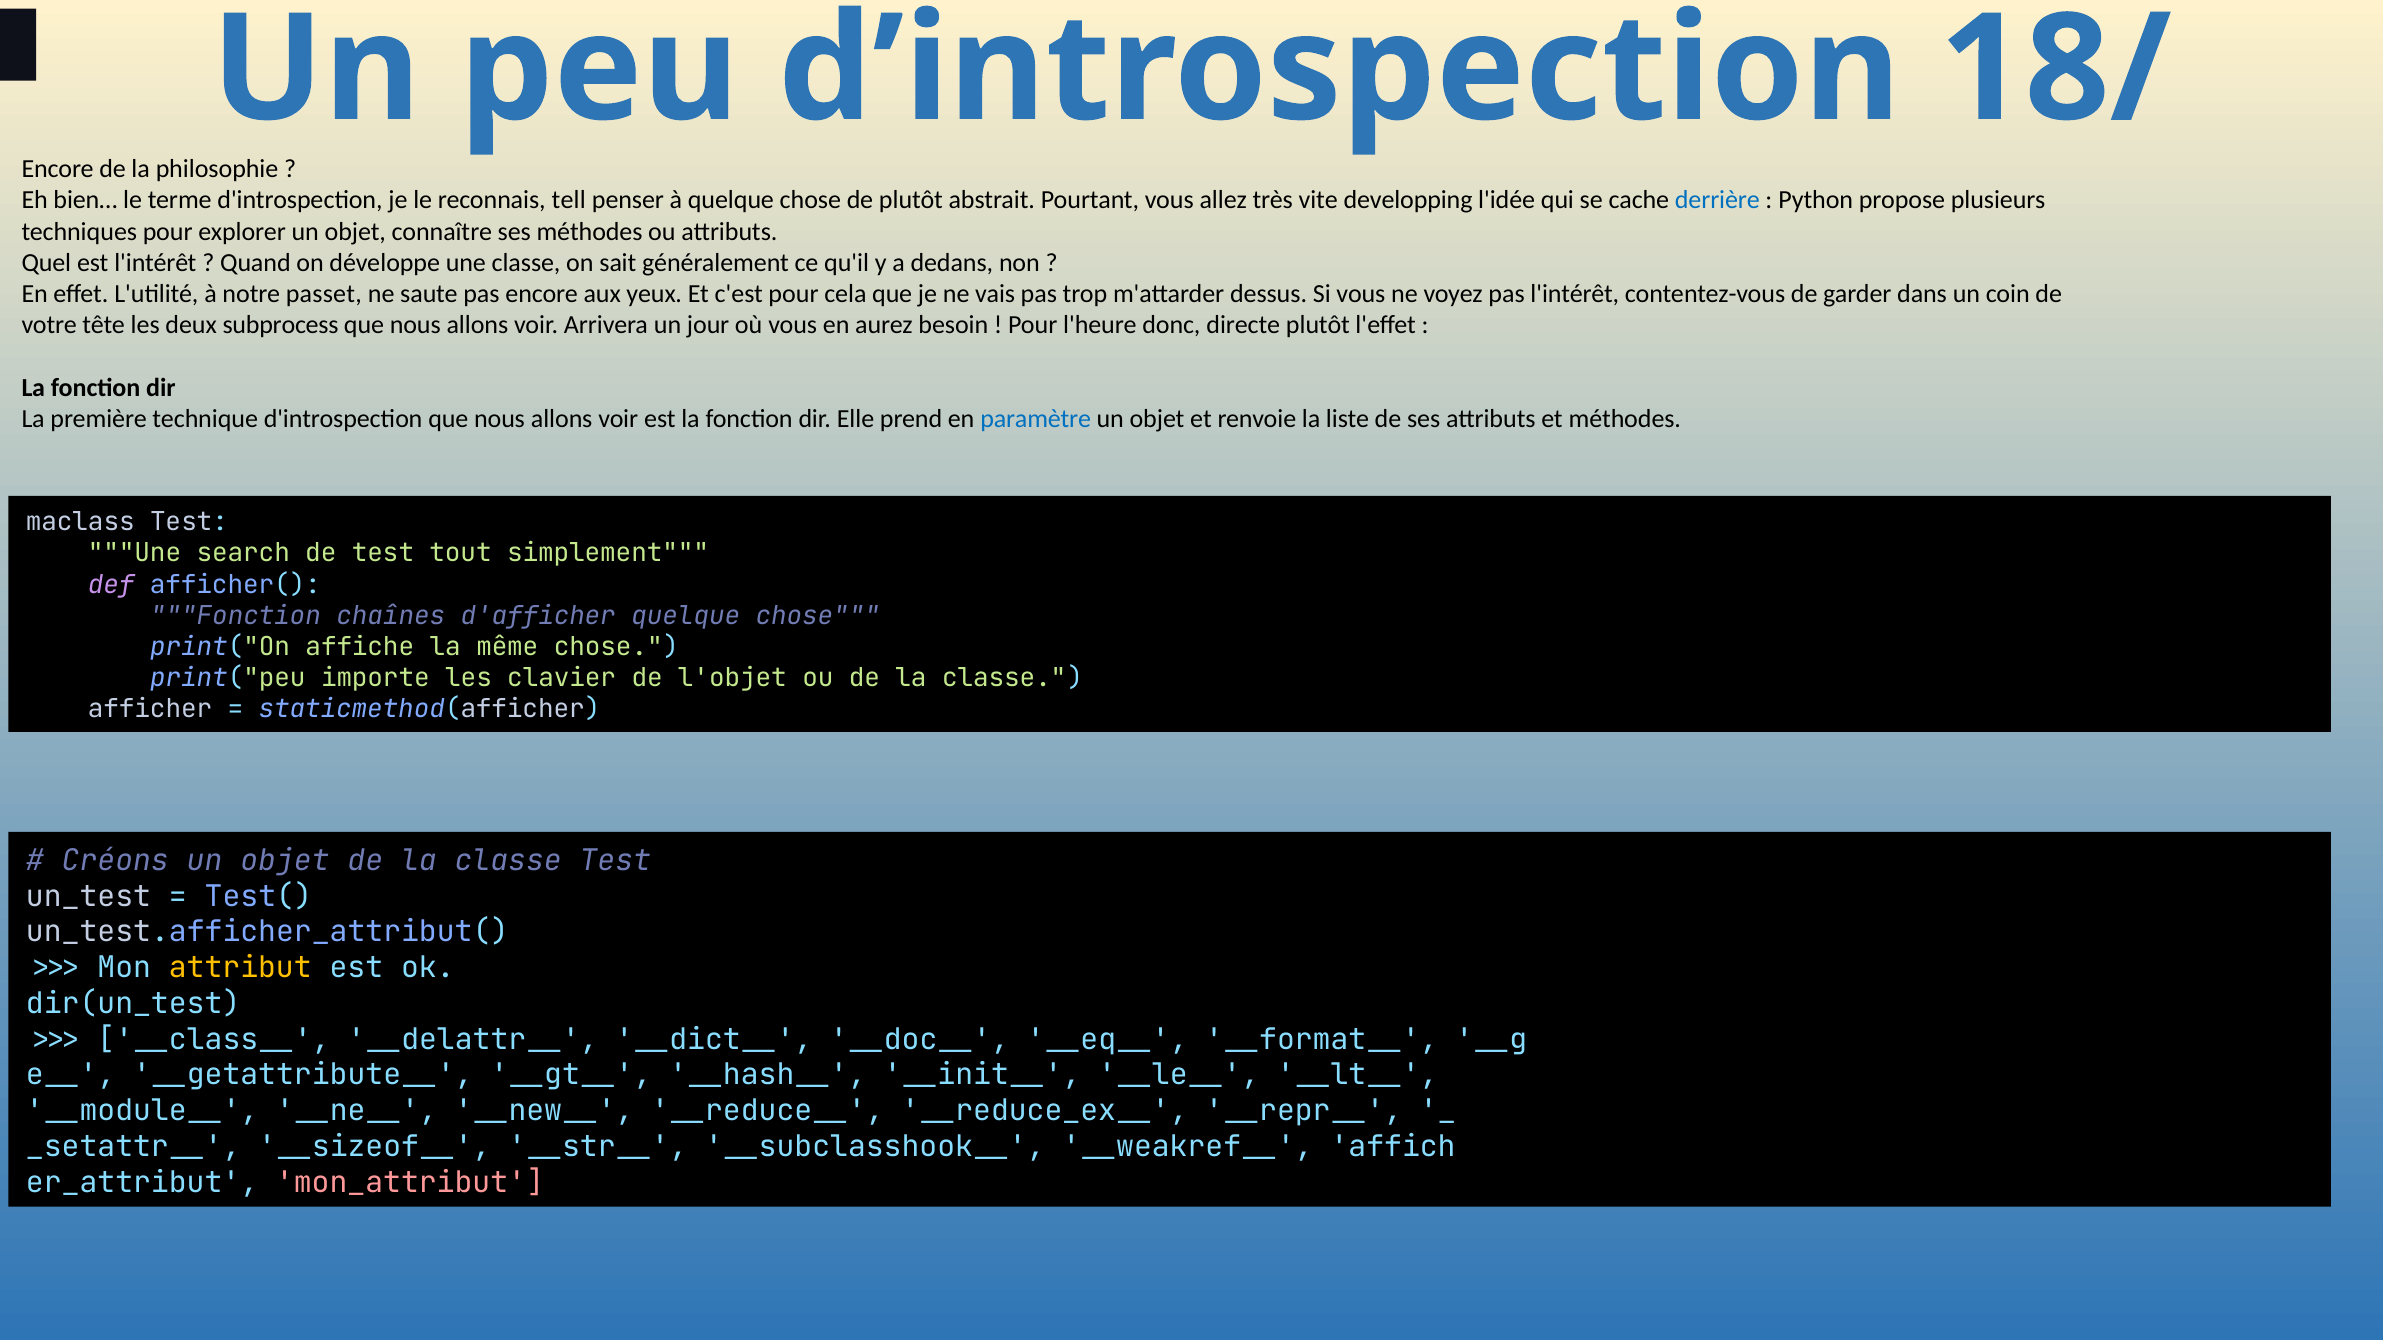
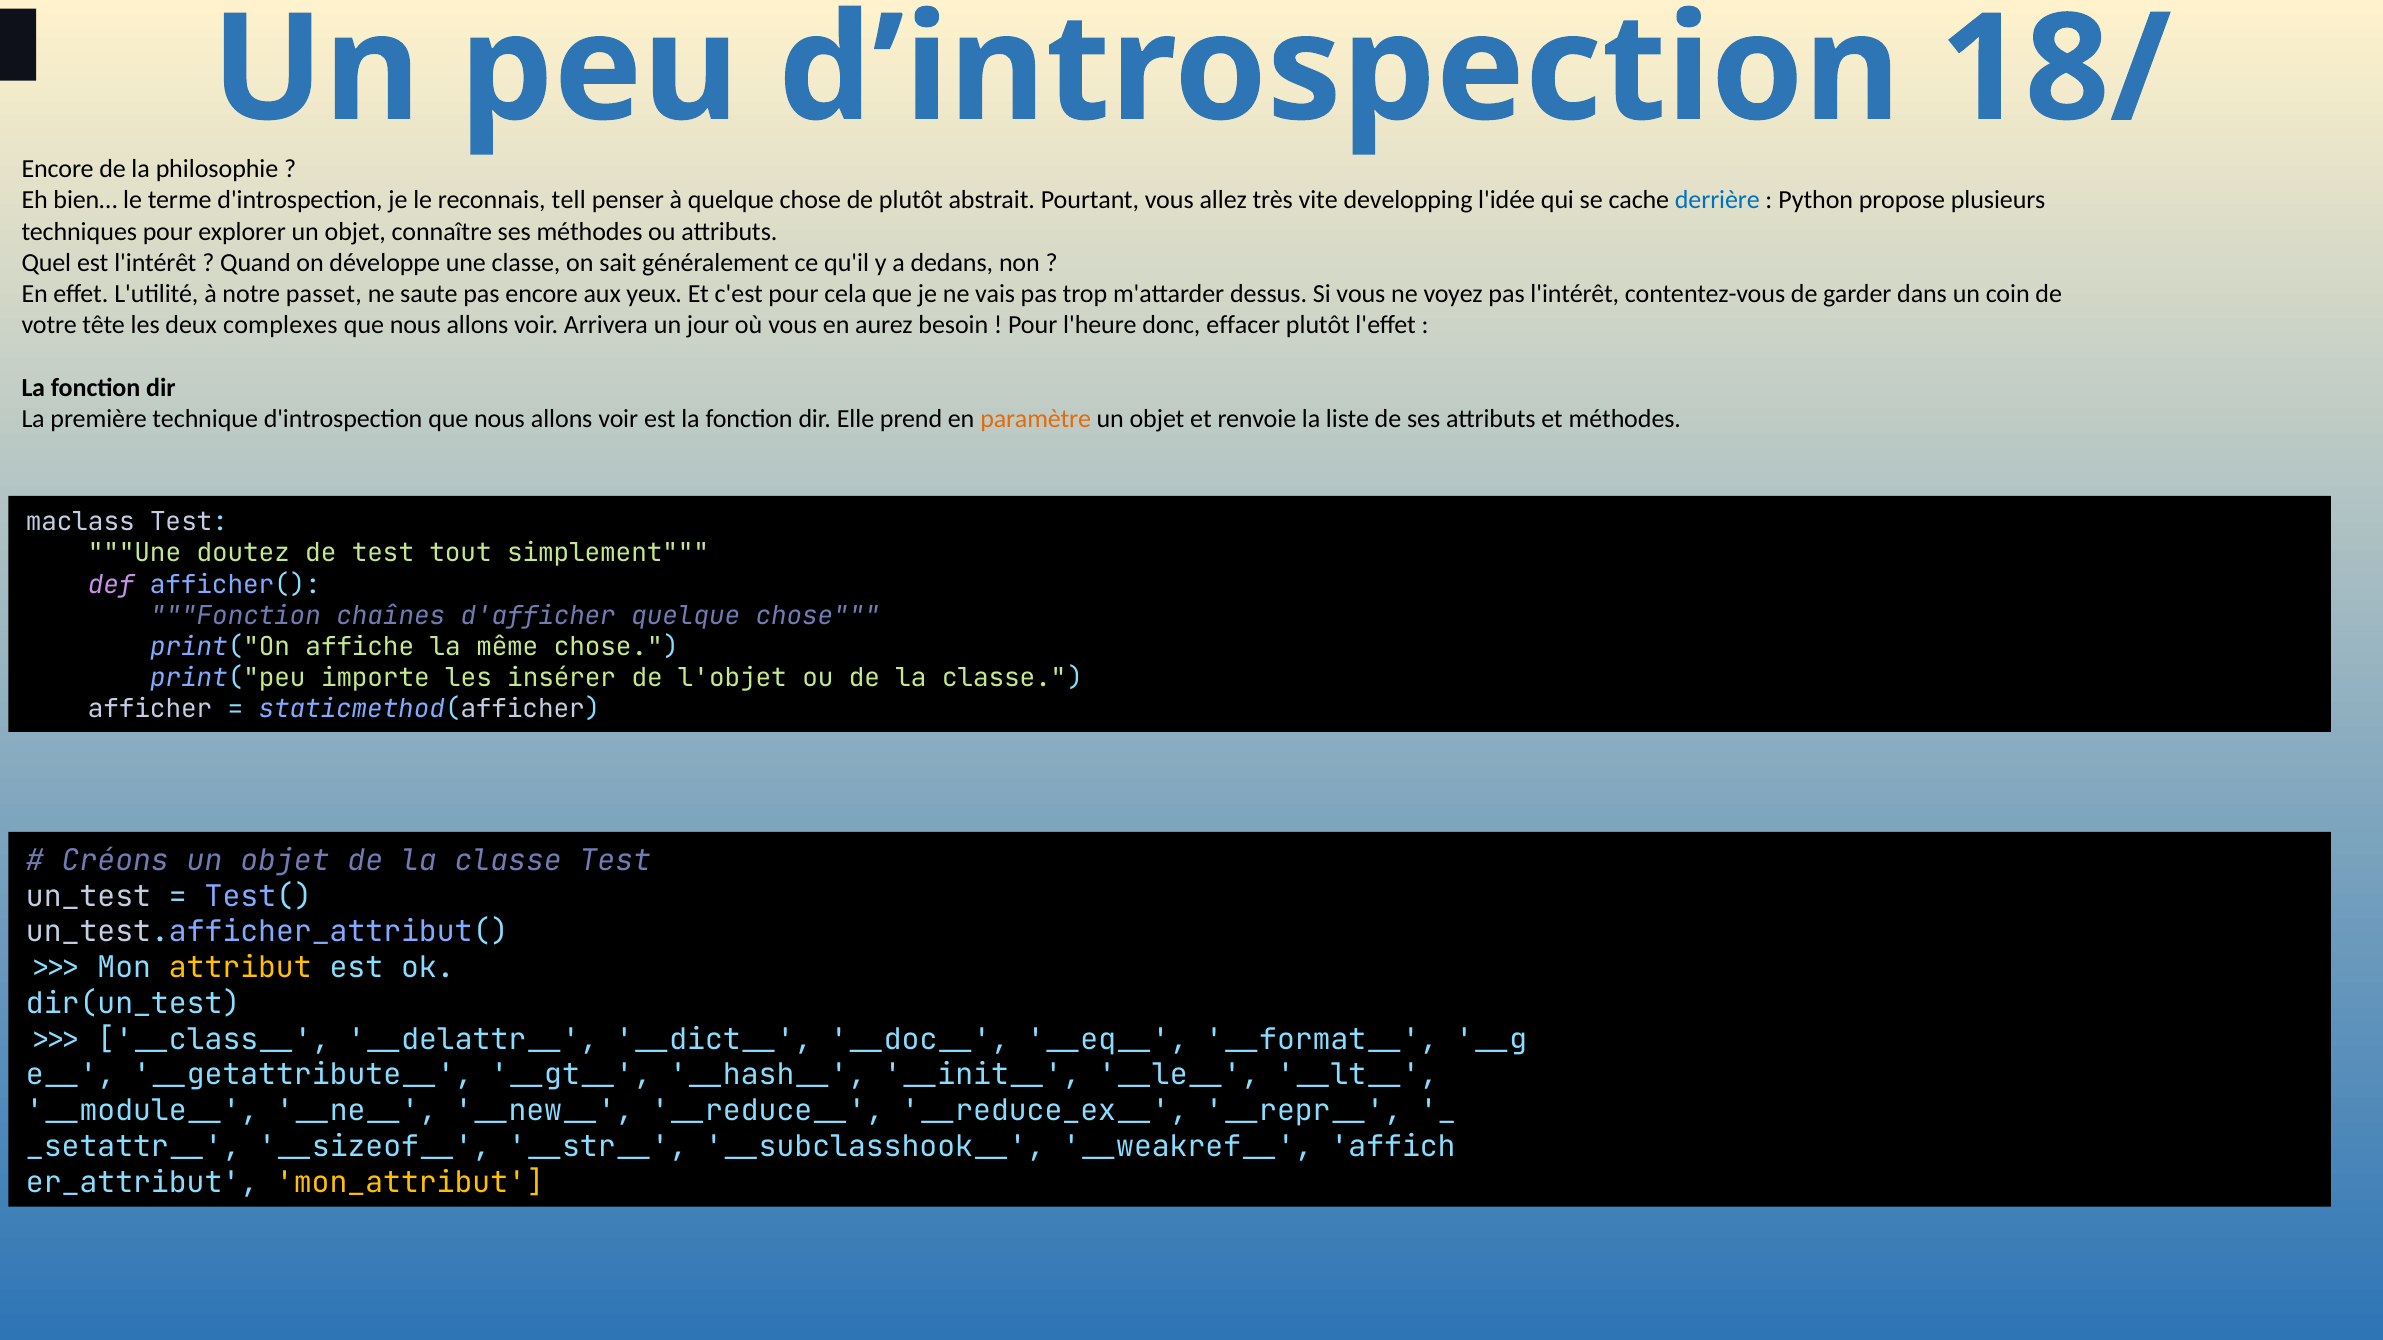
subprocess: subprocess -> complexes (280, 325)
directe: directe -> effacer (1243, 325)
paramètre colour: blue -> orange (1036, 419)
search: search -> doutez (243, 553)
clavier: clavier -> insérer (562, 678)
mon_attribut colour: pink -> yellow (410, 1183)
